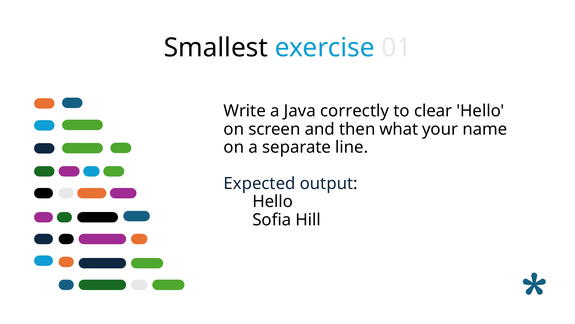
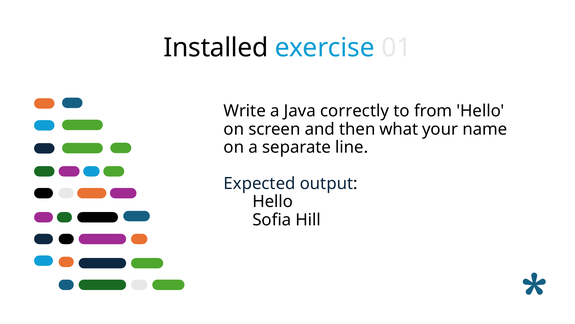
Smallest: Smallest -> Installed (216, 48)
clear: clear -> from (433, 111)
